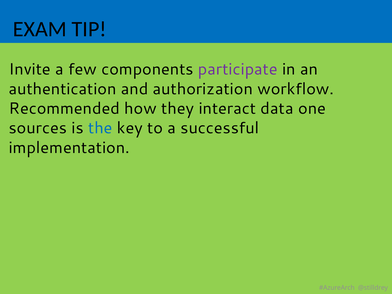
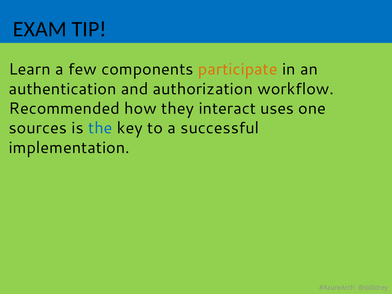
Invite: Invite -> Learn (30, 69)
participate colour: purple -> orange (238, 69)
data: data -> uses (277, 109)
